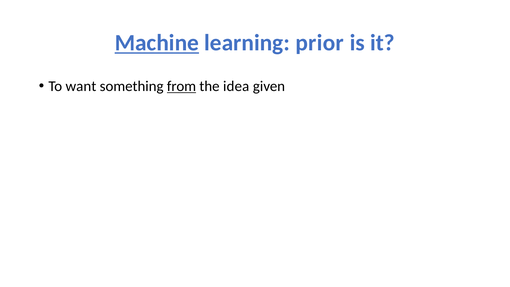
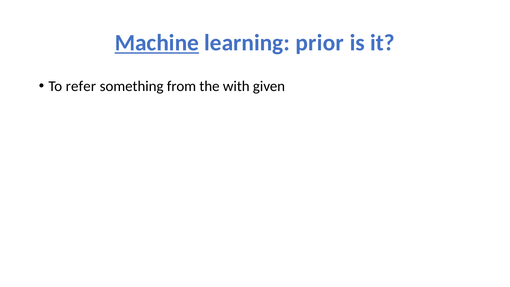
want: want -> refer (81, 86)
from underline: present -> none (181, 86)
idea: idea -> with (236, 86)
